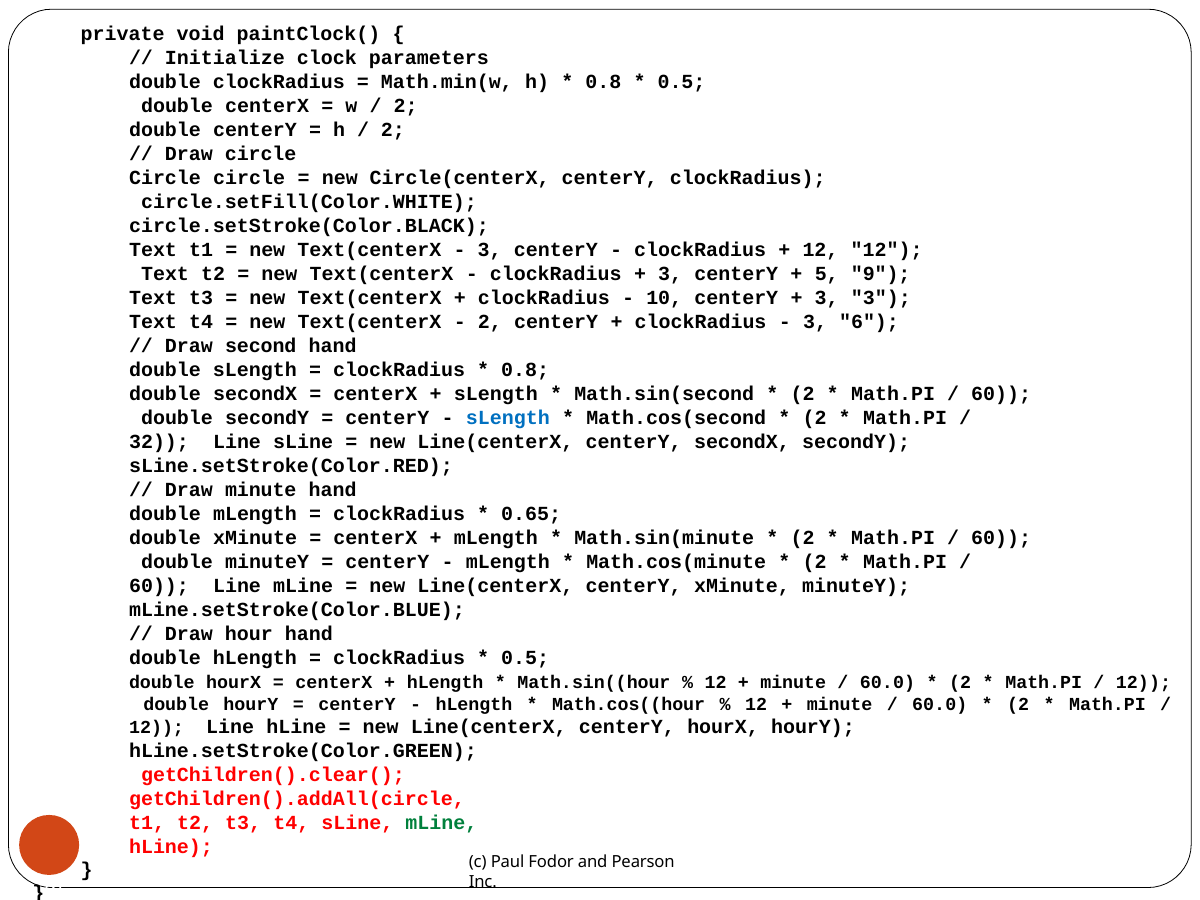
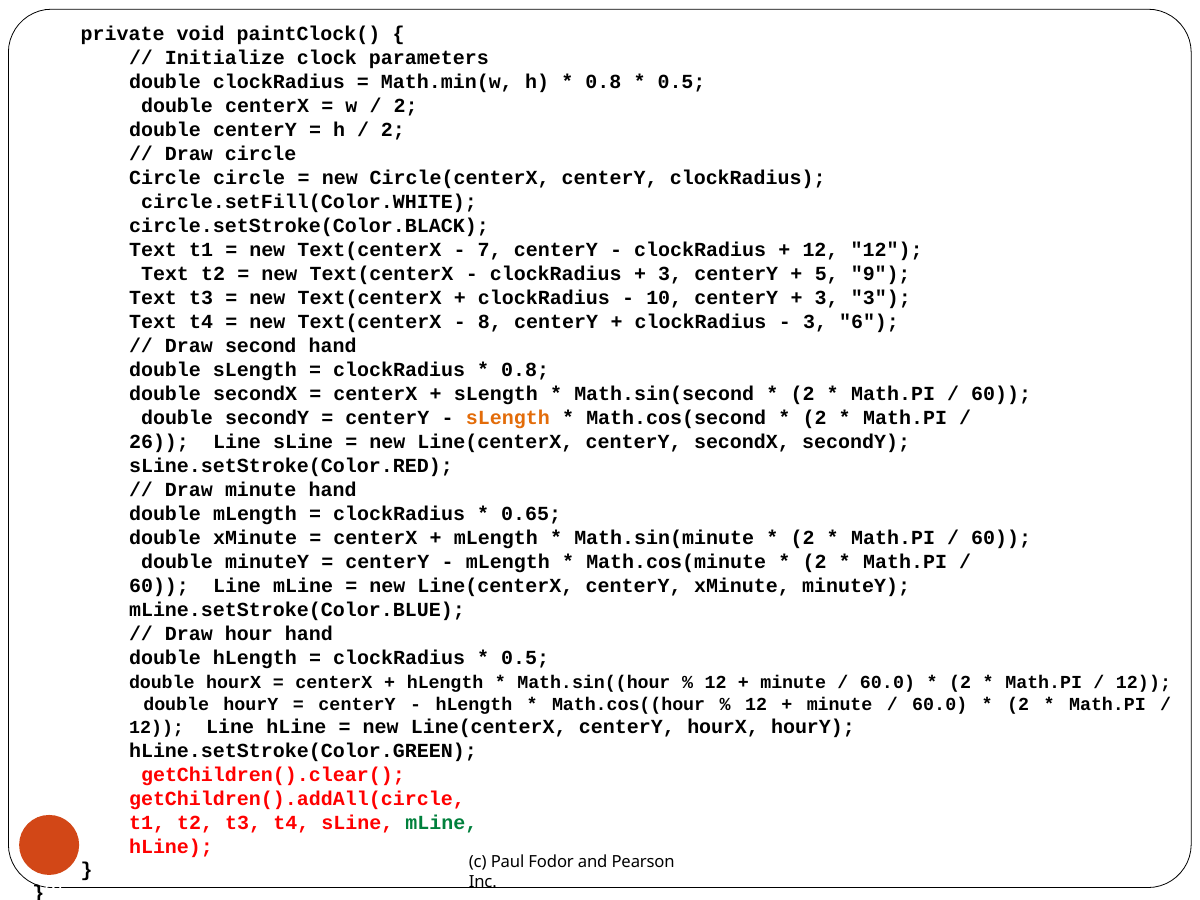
3: 3 -> 7 (490, 249)
2: 2 -> 8 (490, 321)
sLength colour: blue -> orange (508, 418)
32: 32 -> 26 (159, 442)
